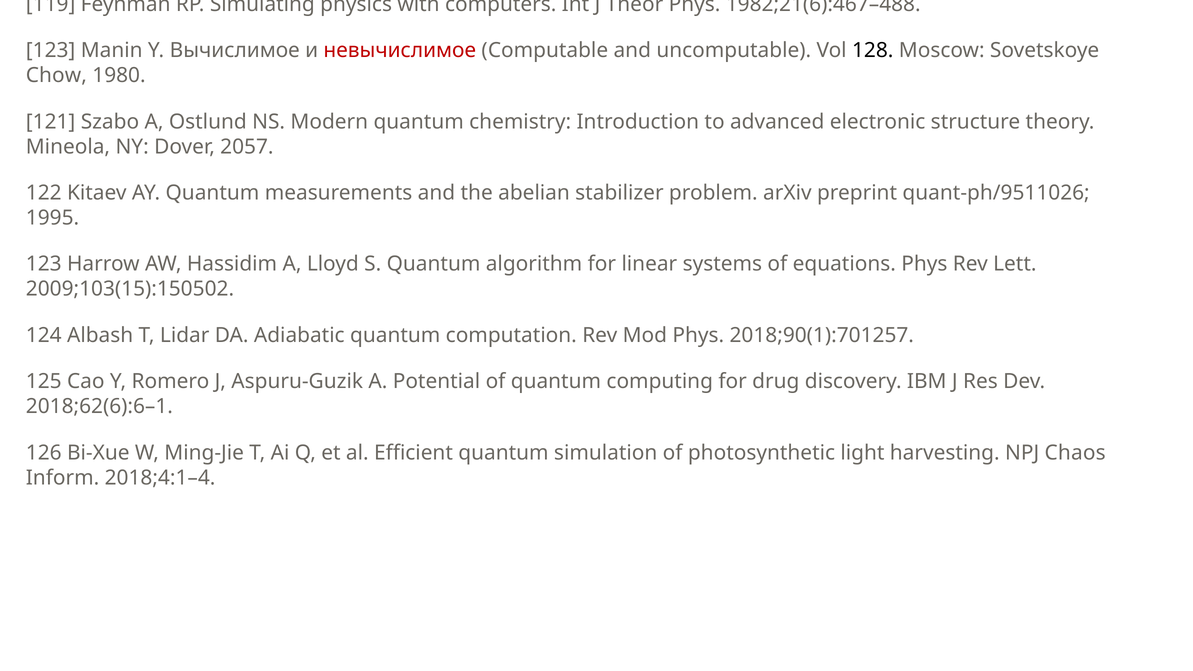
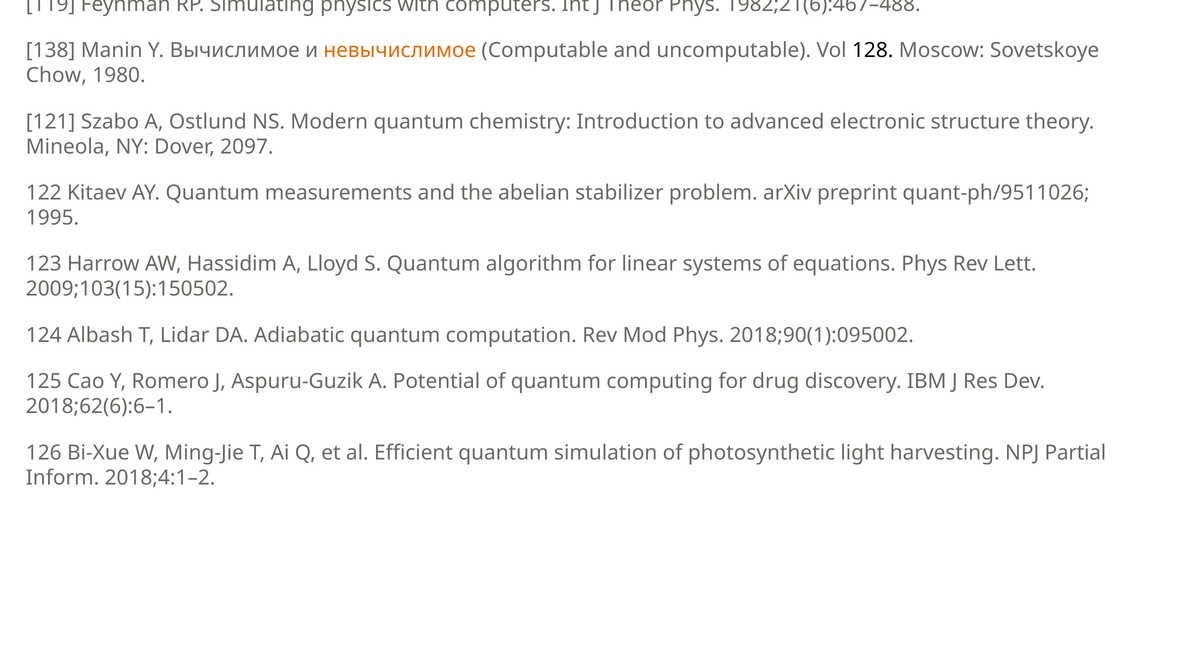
123: 123 -> 138 (51, 50)
невычислимое colour: red -> orange (400, 50)
2057: 2057 -> 2097 (247, 147)
2018;90(1):701257: 2018;90(1):701257 -> 2018;90(1):095002 (822, 335)
Chaos: Chaos -> Partial (1075, 453)
2018;4:1–4: 2018;4:1–4 -> 2018;4:1–2 (160, 478)
